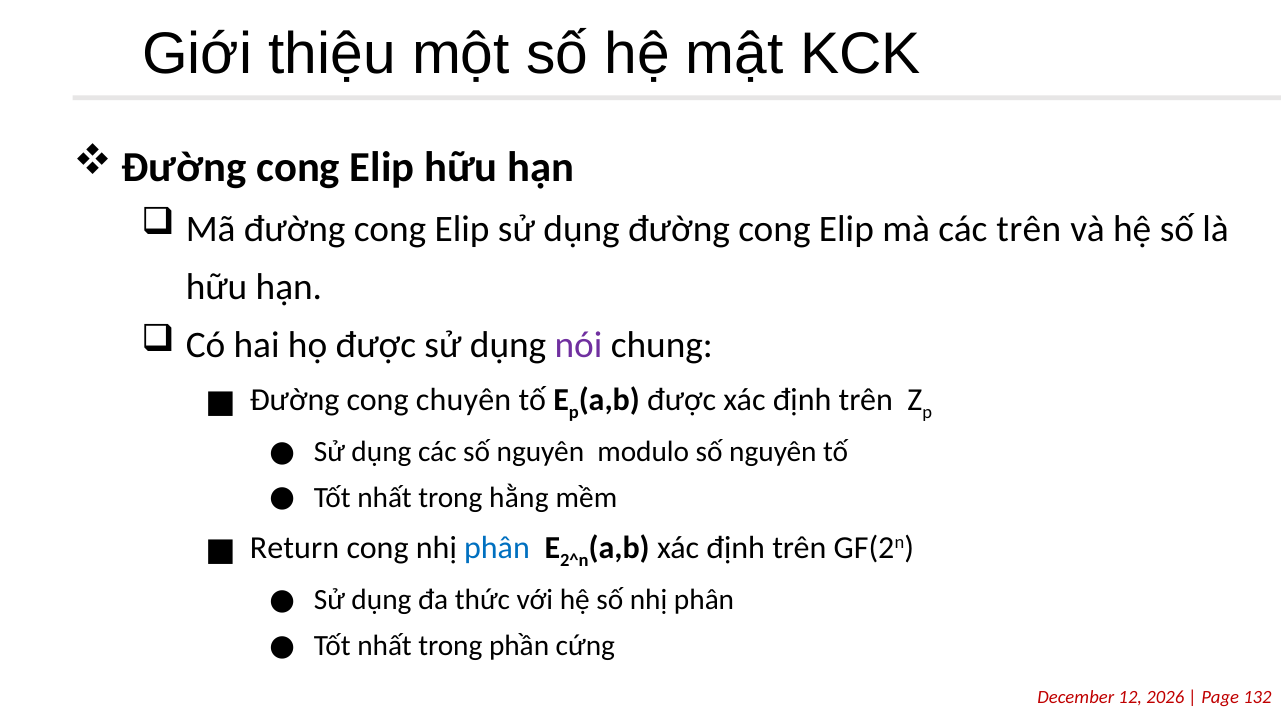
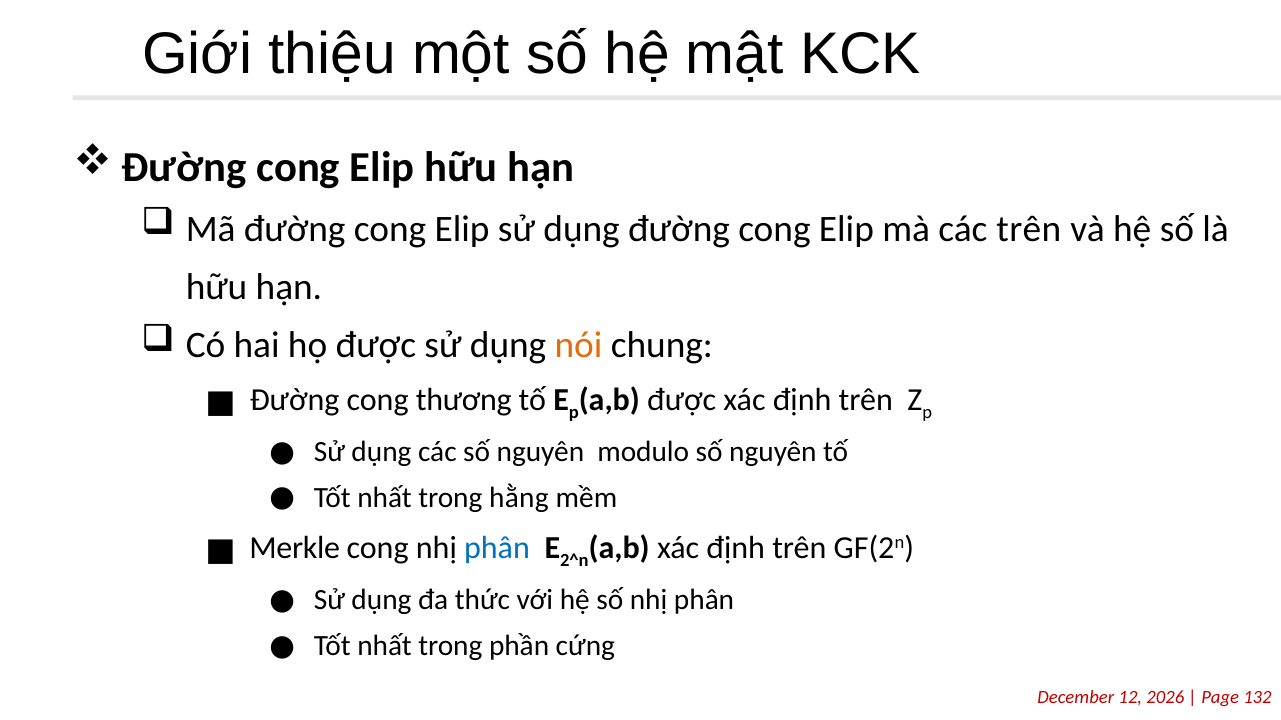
nói colour: purple -> orange (579, 345)
chuyên: chuyên -> thương (464, 400)
Return: Return -> Merkle (295, 548)
